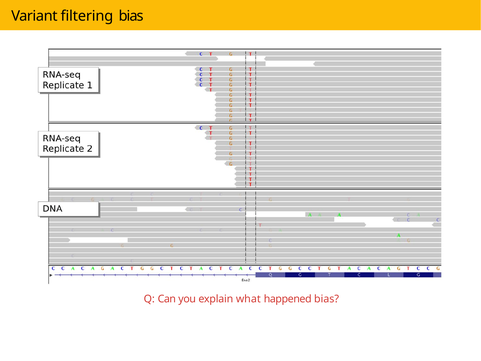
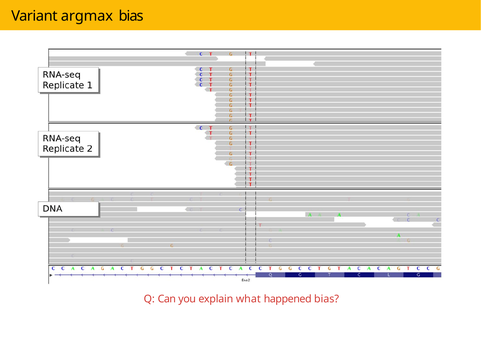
filtering: filtering -> argmax (87, 16)
